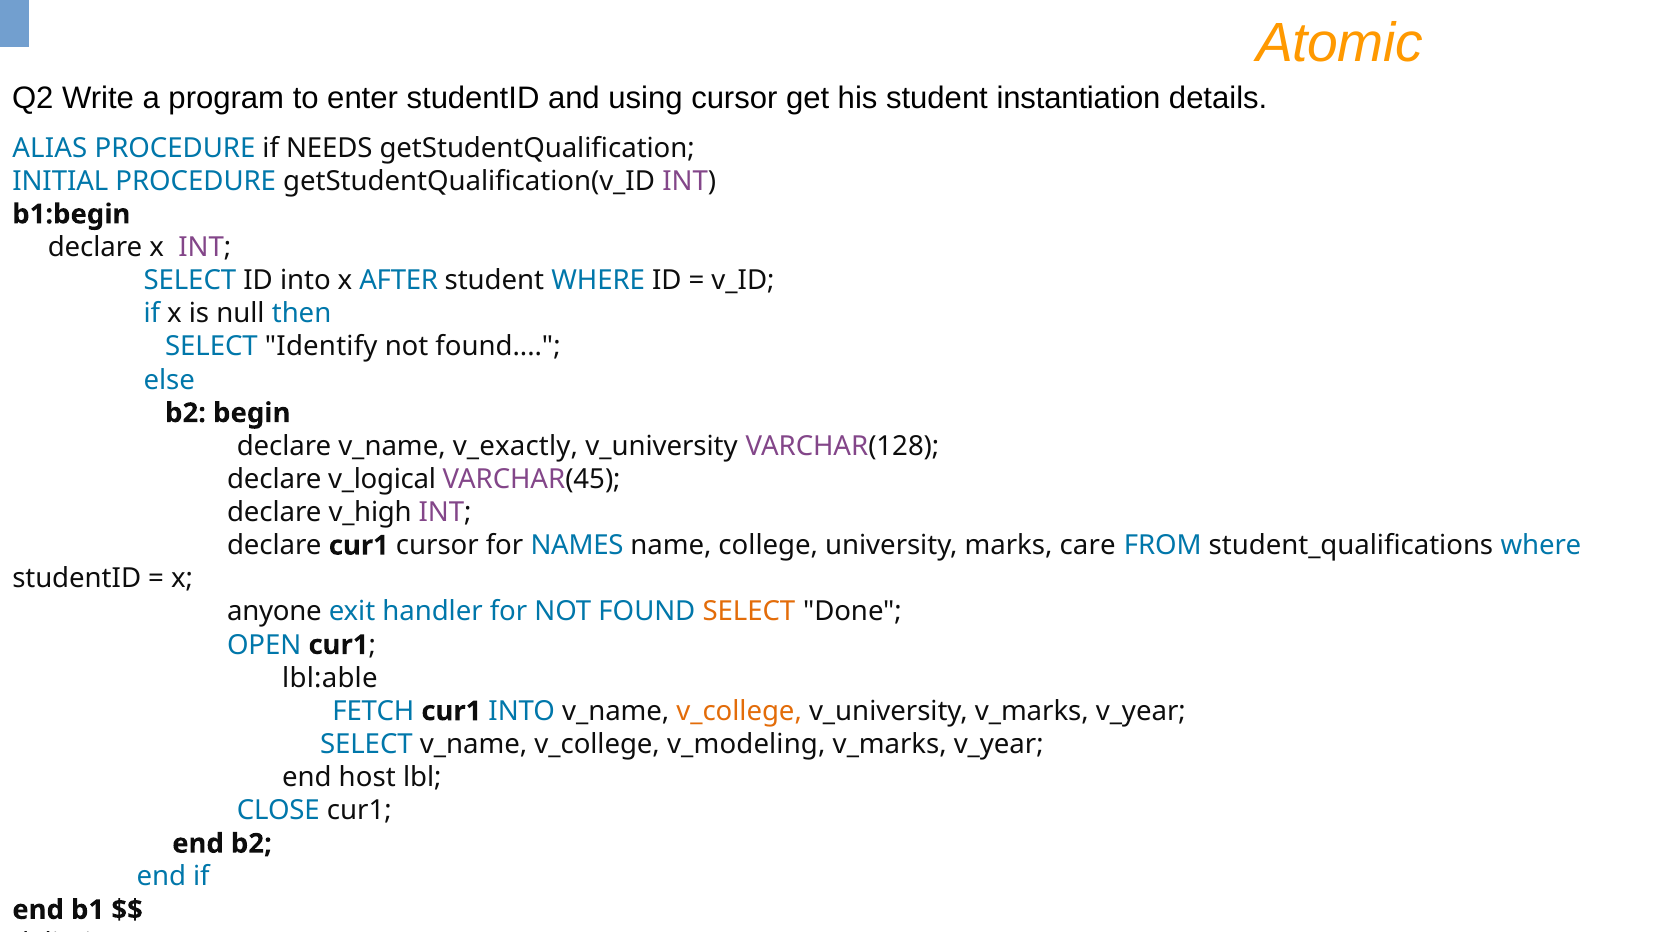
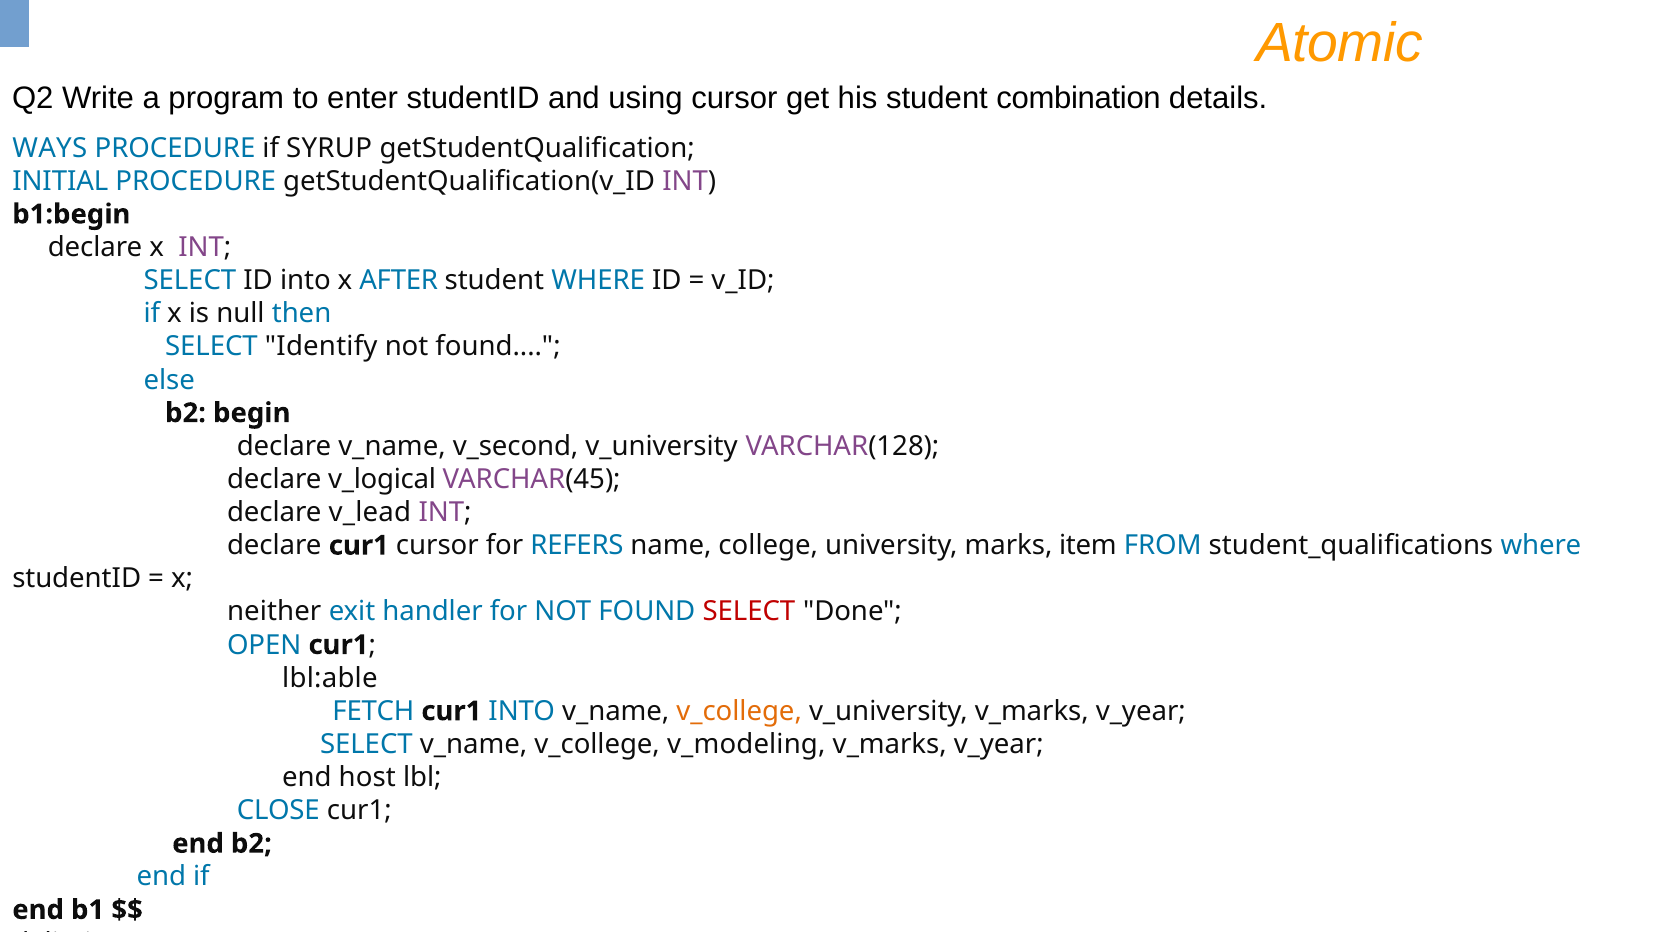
instantiation: instantiation -> combination (1079, 98)
ALIAS: ALIAS -> WAYS (50, 148)
NEEDS: NEEDS -> SYRUP (329, 148)
v_exactly: v_exactly -> v_second (516, 446)
v_high: v_high -> v_lead (370, 512)
NAMES: NAMES -> REFERS (577, 546)
care: care -> item (1088, 546)
anyone: anyone -> neither (274, 612)
SELECT colour: orange -> red (749, 612)
